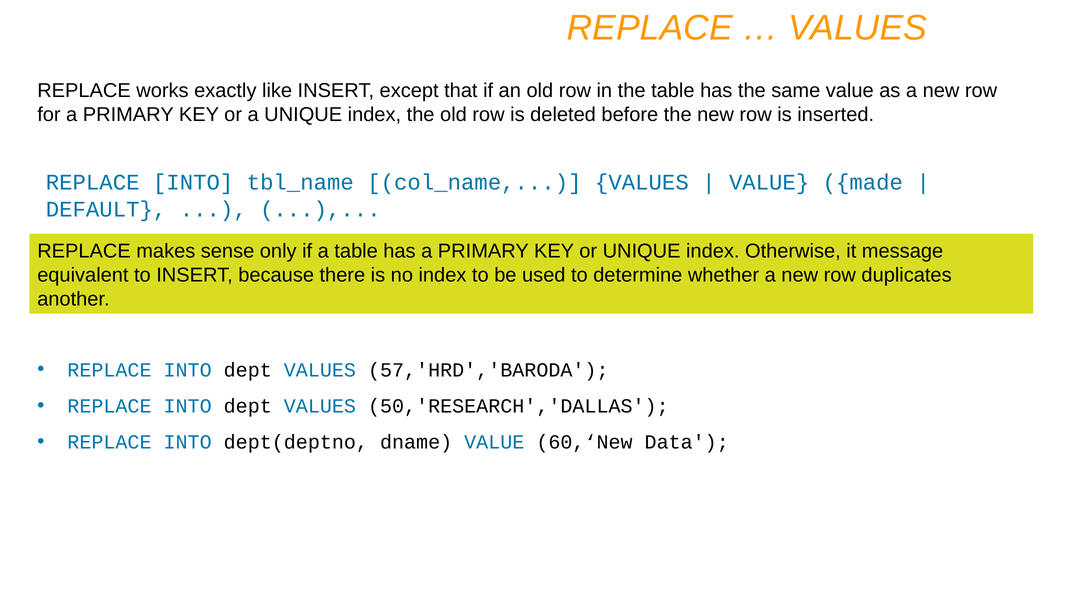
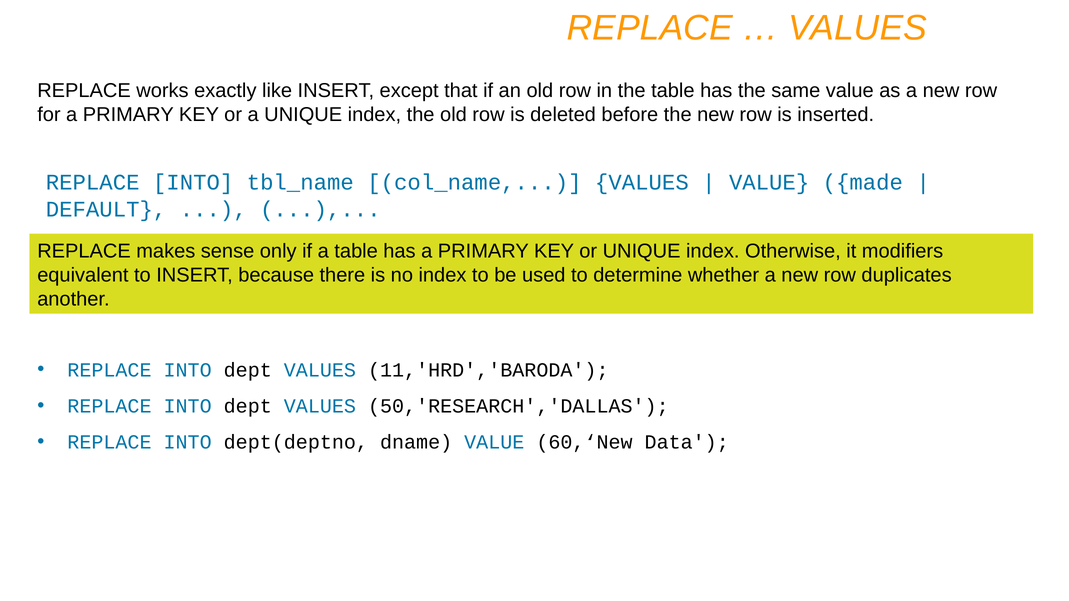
message: message -> modifiers (903, 251)
57,'HRD','BARODA: 57,'HRD','BARODA -> 11,'HRD','BARODA (488, 370)
